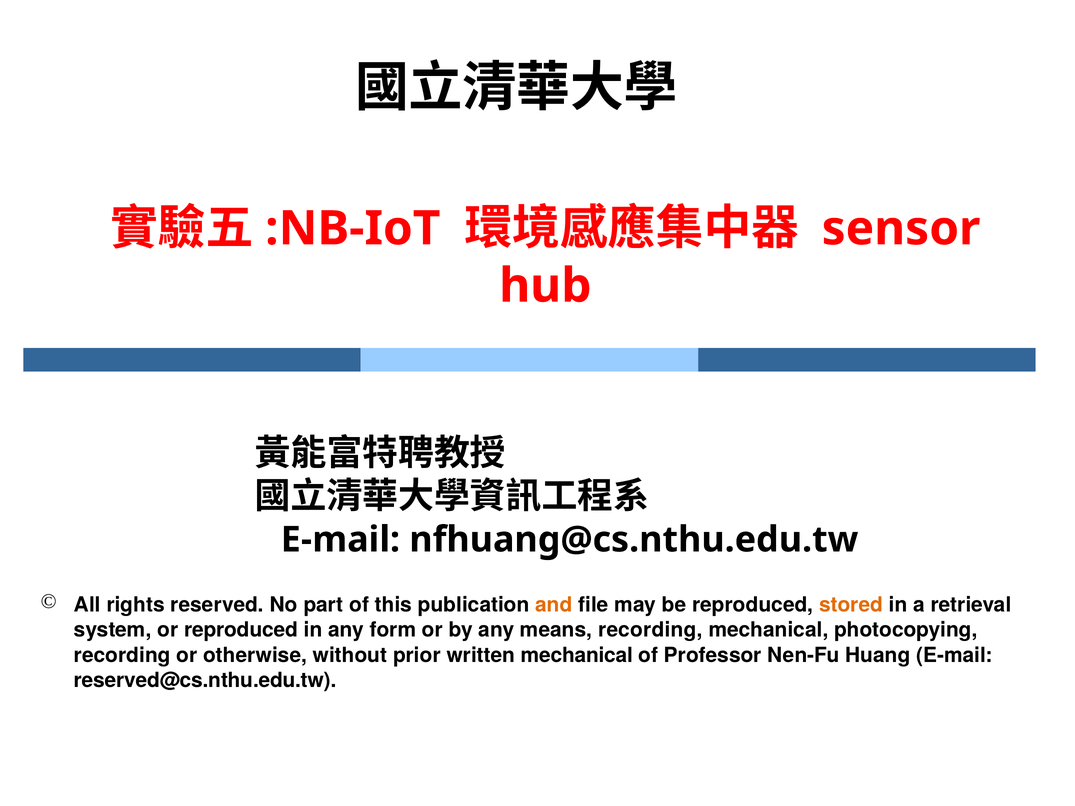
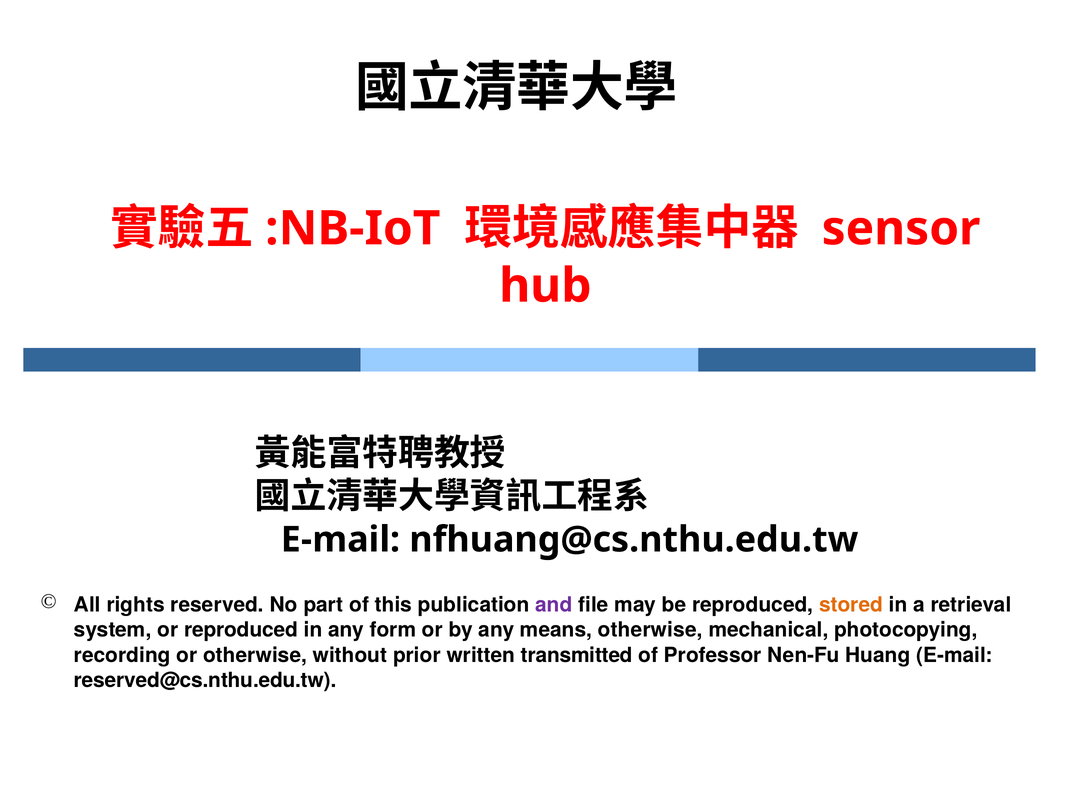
and colour: orange -> purple (554, 605)
means recording: recording -> otherwise (650, 630)
written mechanical: mechanical -> transmitted (577, 655)
